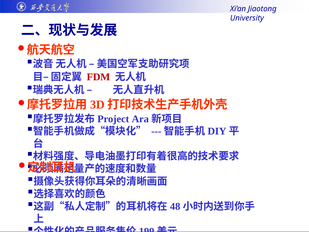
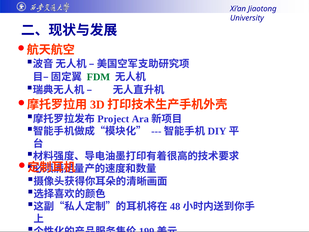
FDM colour: red -> green (98, 77)
